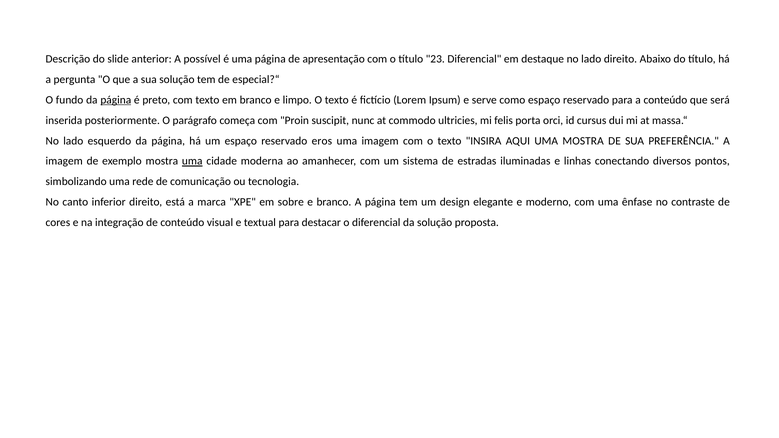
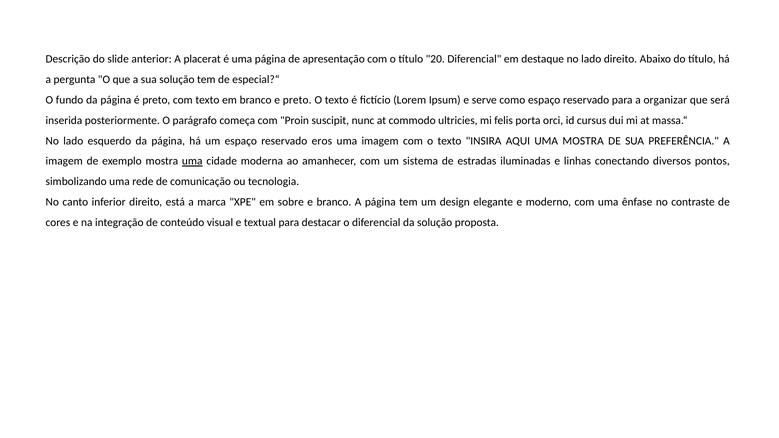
possível: possível -> placerat (202, 59)
23: 23 -> 20 (435, 59)
página underline: present -> none (116, 100)
e limpo: limpo -> preto (297, 100)
a conteúdo: conteúdo -> organizar (665, 100)
